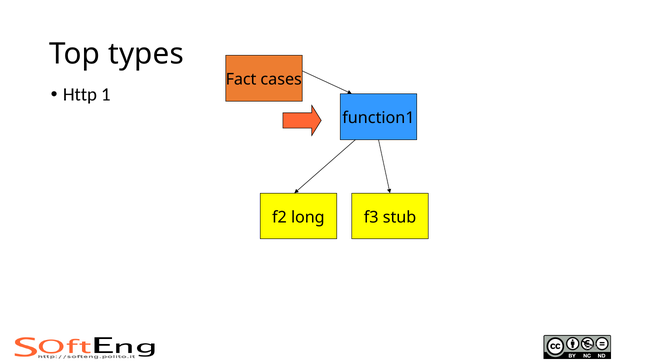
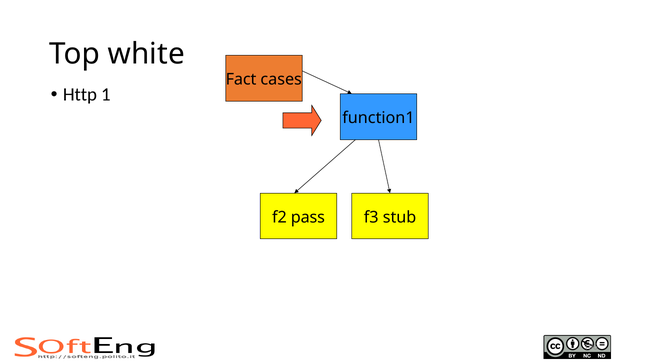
types: types -> white (146, 54)
long: long -> pass (308, 217)
